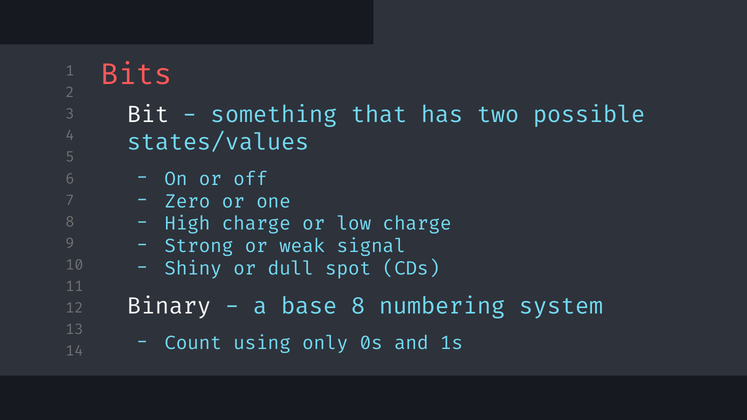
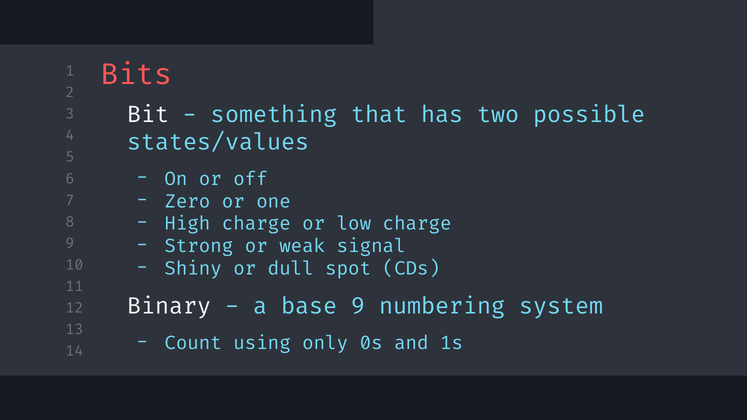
base 8: 8 -> 9 (358, 306)
